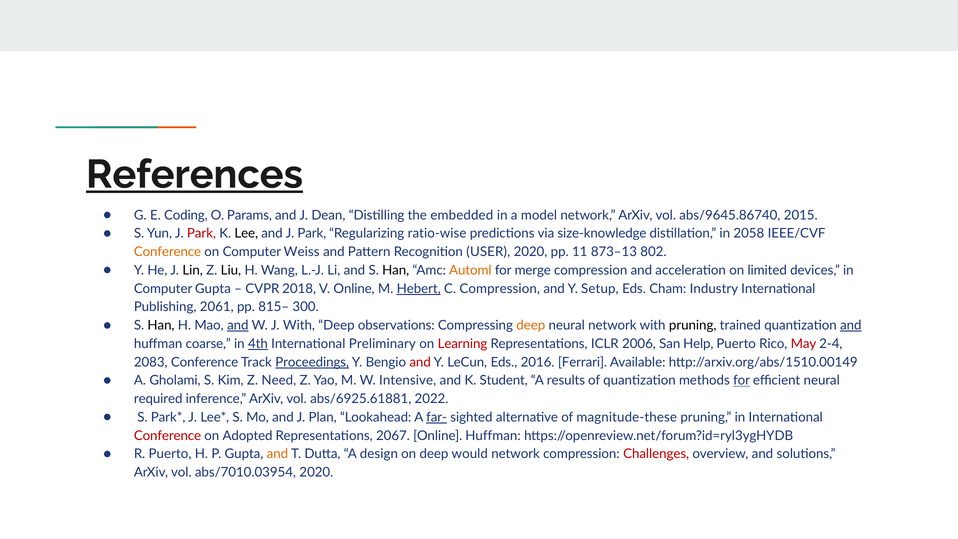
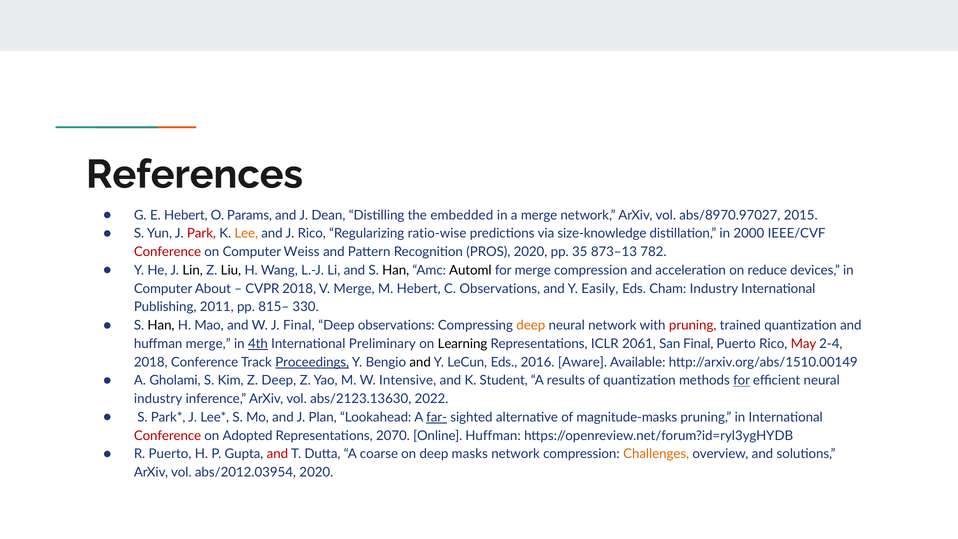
References underline: present -> none (195, 174)
E Coding: Coding -> Hebert (186, 215)
a model: model -> merge (539, 215)
abs/9645.86740: abs/9645.86740 -> abs/8970.97027 (730, 215)
Lee colour: black -> orange (246, 233)
and J Park: Park -> Rico (312, 233)
2058: 2058 -> 2000 (749, 233)
Conference colour: orange -> red (168, 252)
USER: USER -> PROS (488, 252)
11: 11 -> 35 (580, 252)
802: 802 -> 782 (653, 252)
Automl colour: orange -> black (470, 270)
limited: limited -> reduce (767, 270)
Computer Gupta: Gupta -> About (213, 289)
V Online: Online -> Merge (354, 289)
Hebert underline: present -> none (419, 289)
C Compression: Compression -> Observations (500, 289)
Setup: Setup -> Easily (600, 289)
2061: 2061 -> 2011 (217, 307)
300: 300 -> 330 (306, 307)
and underline: present -> none (238, 325)
J With: With -> Final (299, 325)
pruning colour: black -> red (693, 325)
and underline: present -> none (851, 325)
huffman coarse: coarse -> merge (208, 344)
Learning colour: red -> black (462, 344)
2006: 2006 -> 2061 (639, 344)
San Help: Help -> Final (698, 344)
2083: 2083 -> 2018 (151, 362)
and colour: red -> black (420, 362)
Ferrari: Ferrari -> Aware (582, 362)
Z Need: Need -> Deep (279, 380)
required: required -> industry (158, 399)
abs/6925.61881: abs/6925.61881 -> abs/2123.13630 (361, 399)
magnitude-these: magnitude-these -> magnitude-masks (627, 417)
2067: 2067 -> 2070 (393, 436)
and colour: orange -> red (277, 454)
design: design -> coarse (379, 454)
would: would -> masks (470, 454)
Challenges colour: red -> orange (656, 454)
abs/7010.03954: abs/7010.03954 -> abs/2012.03954 (245, 472)
